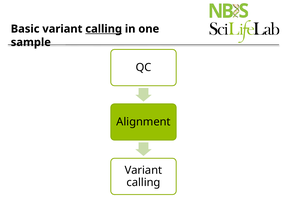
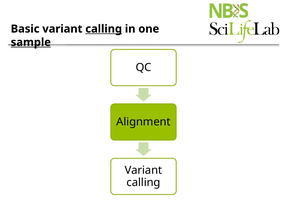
sample underline: none -> present (31, 42)
